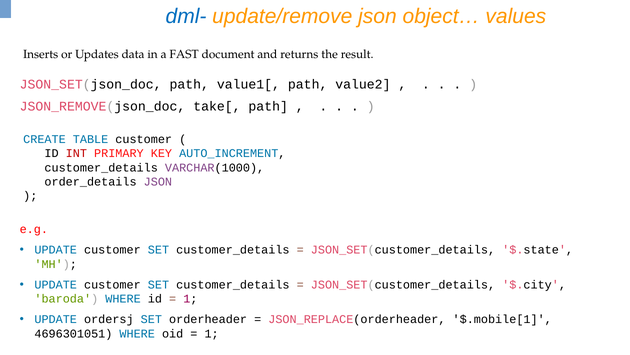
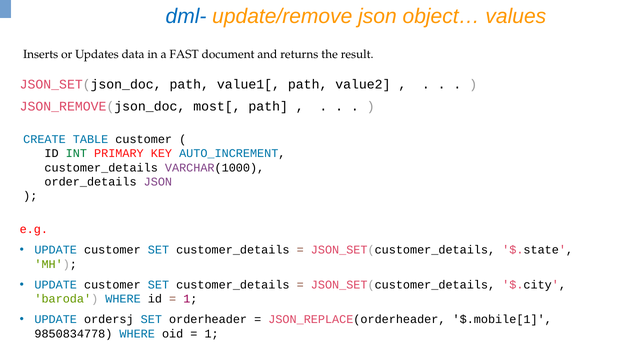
take[: take[ -> most[ (217, 106)
INT colour: red -> green (76, 153)
4696301051: 4696301051 -> 9850834778 (73, 333)
